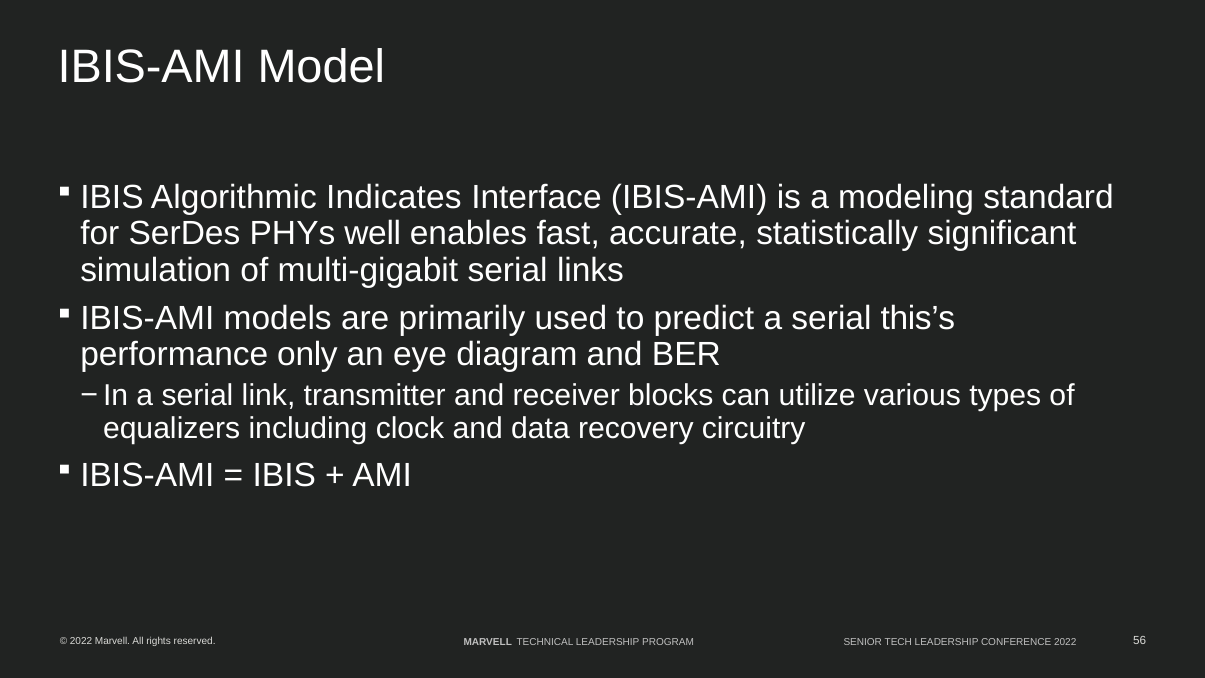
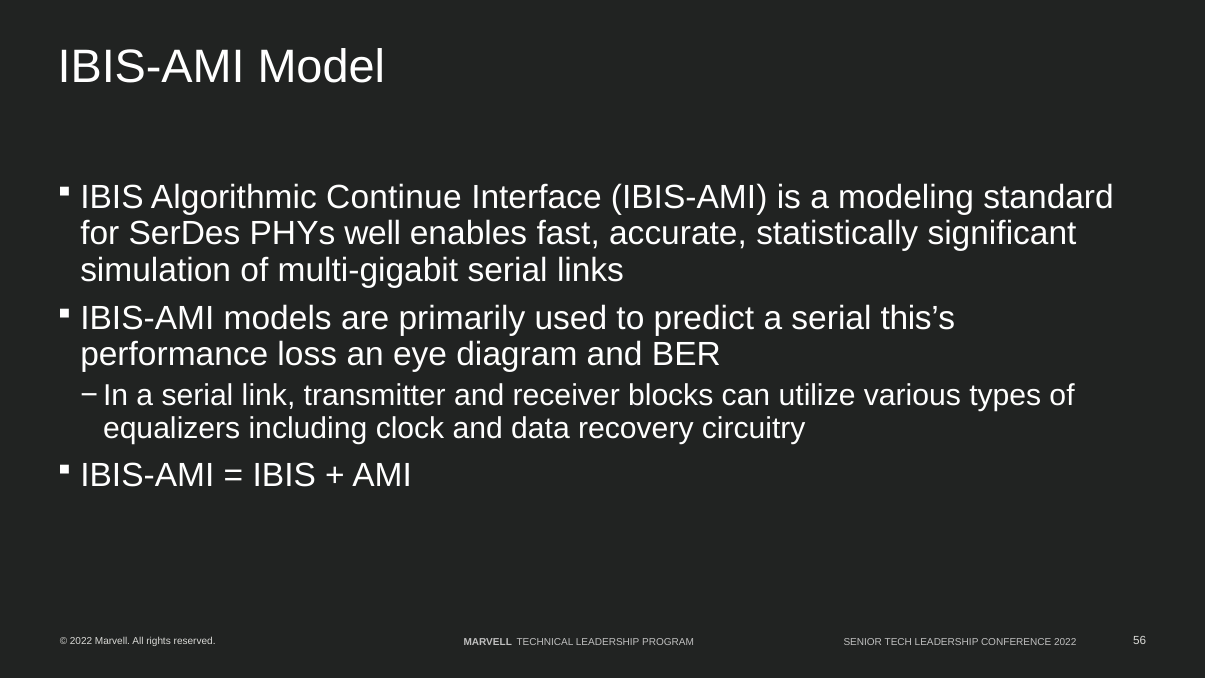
Indicates: Indicates -> Continue (394, 198)
only: only -> loss (307, 355)
